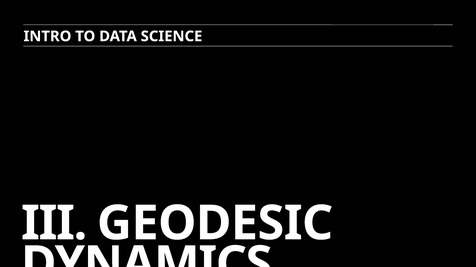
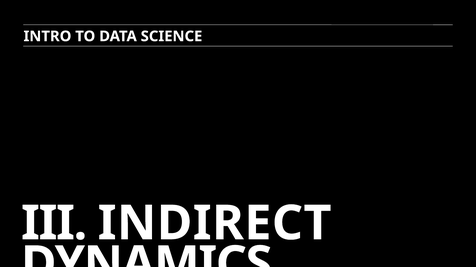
GEODESIC: GEODESIC -> INDIRECT (215, 224)
